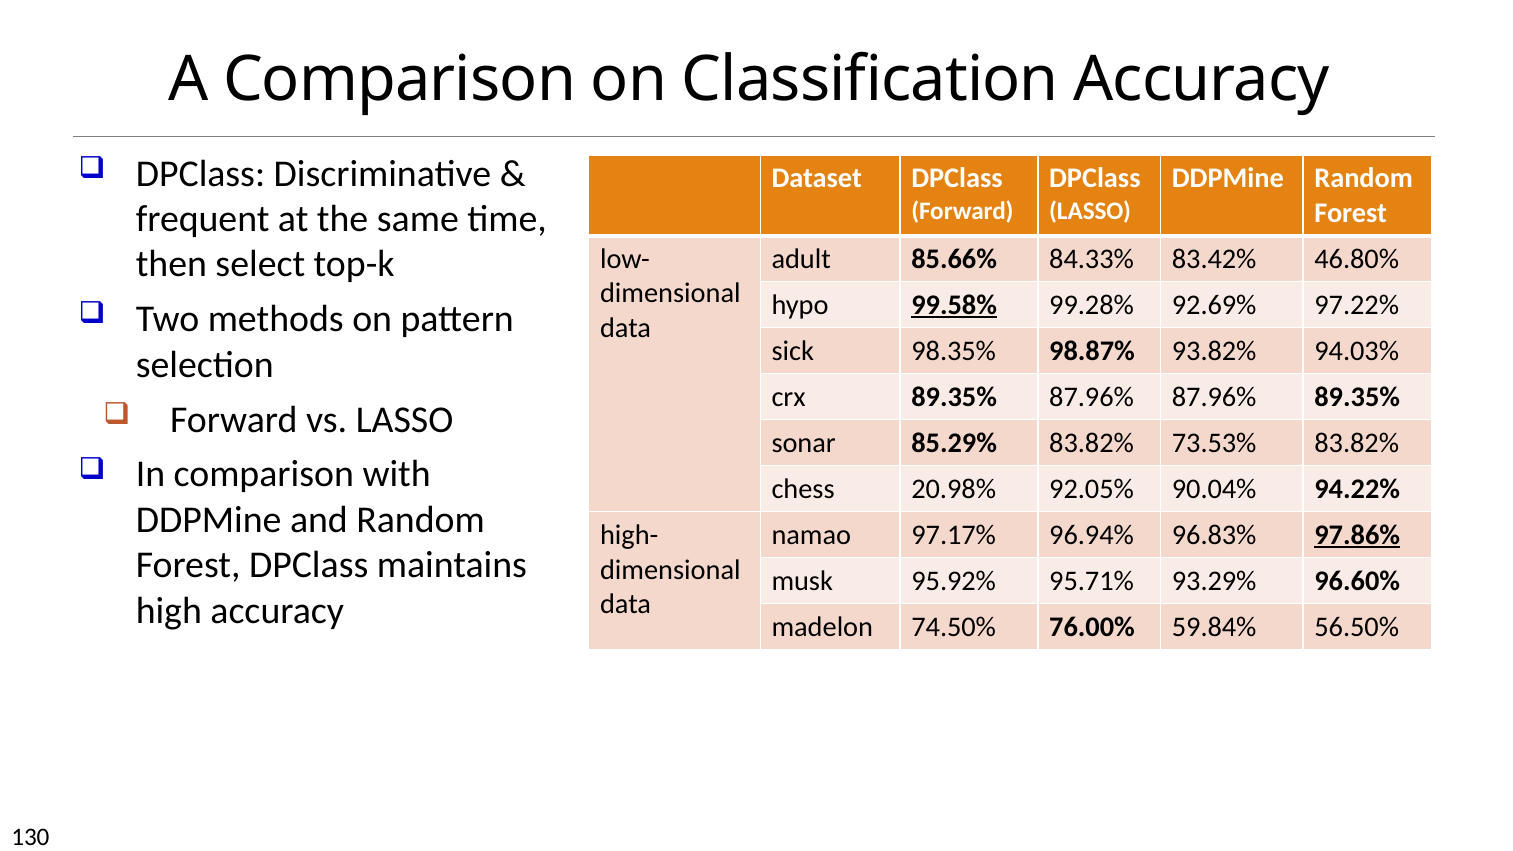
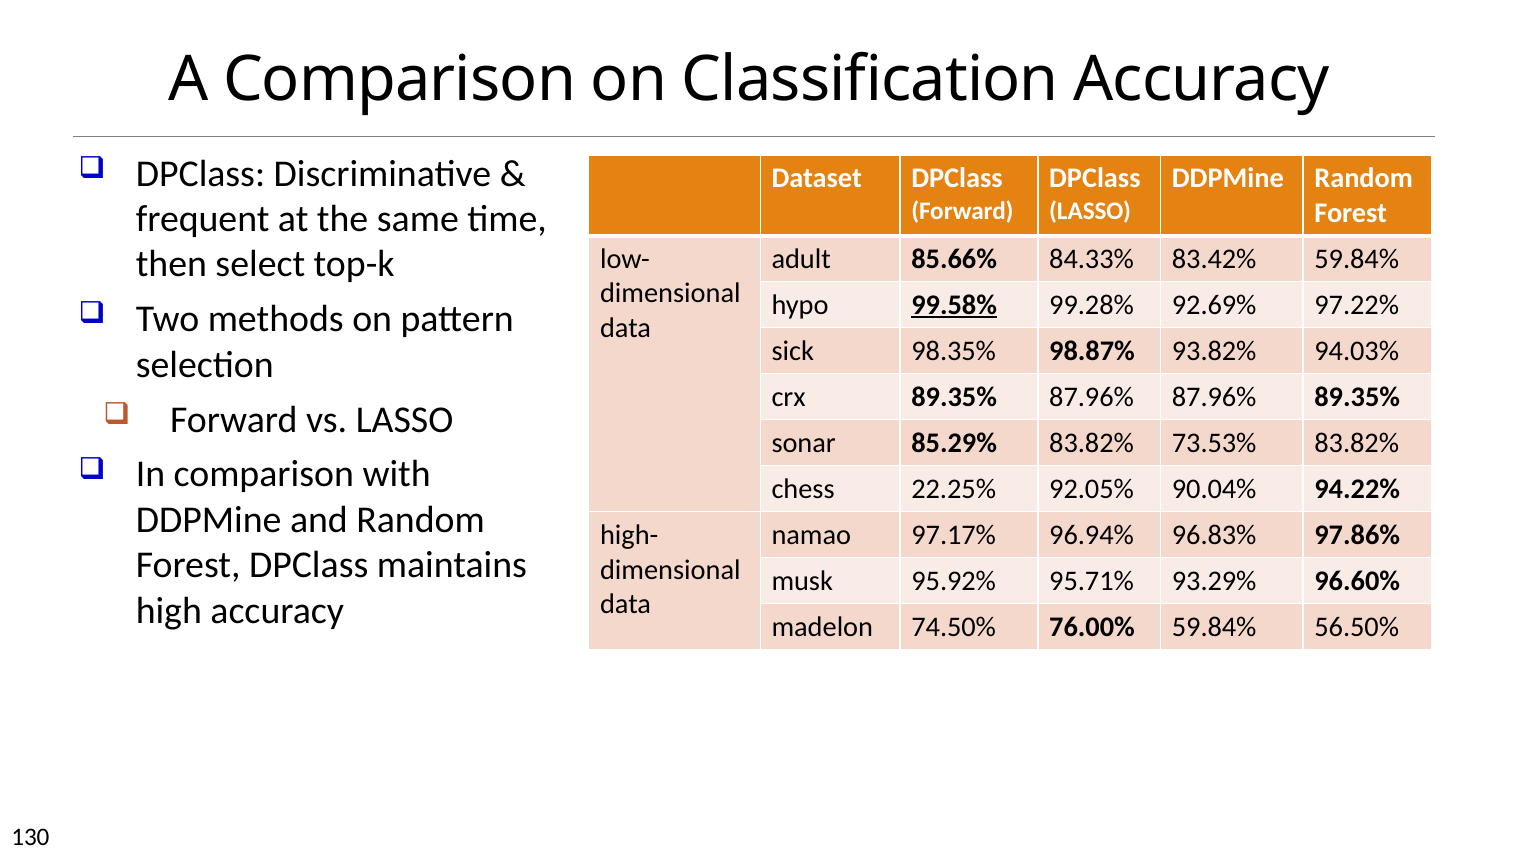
83.42% 46.80%: 46.80% -> 59.84% (1357, 259)
20.98%: 20.98% -> 22.25% (954, 489)
97.86% underline: present -> none (1357, 535)
